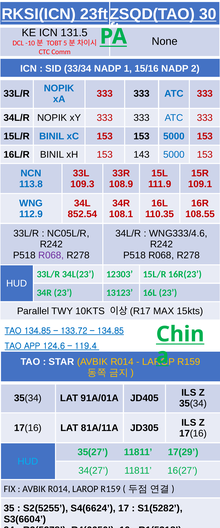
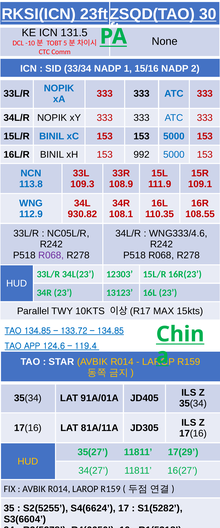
143: 143 -> 992 (142, 154)
852.54: 852.54 -> 930.82 (82, 213)
HUD colour: light blue -> yellow (28, 460)
